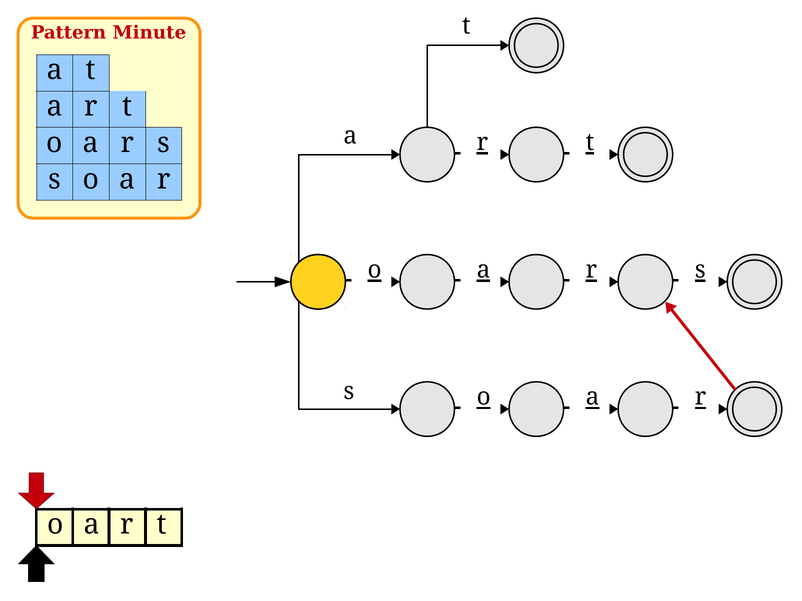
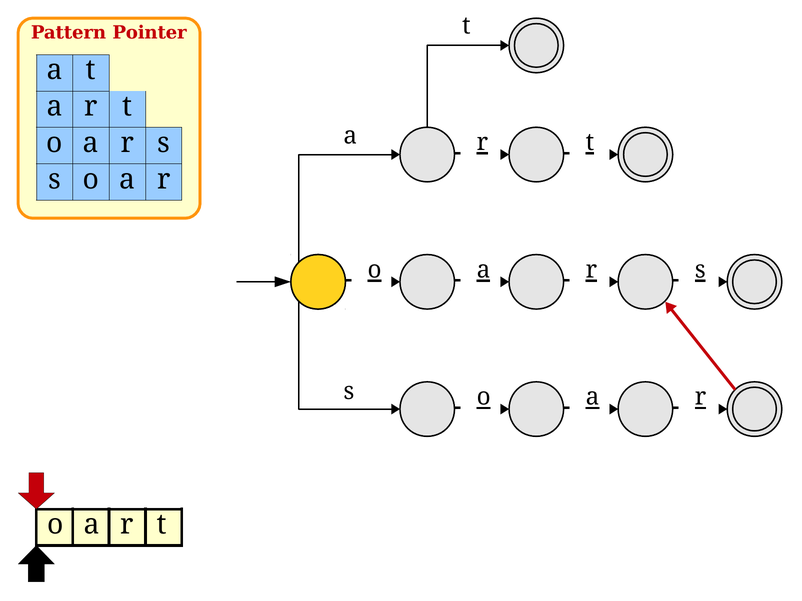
Minute: Minute -> Pointer (150, 33)
